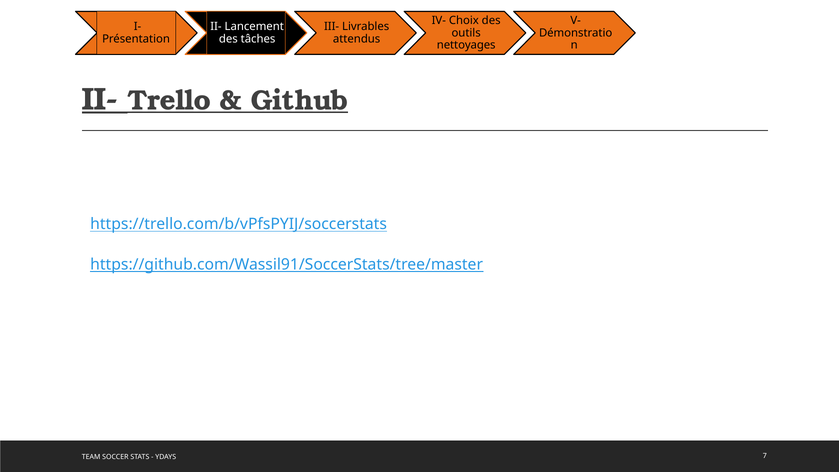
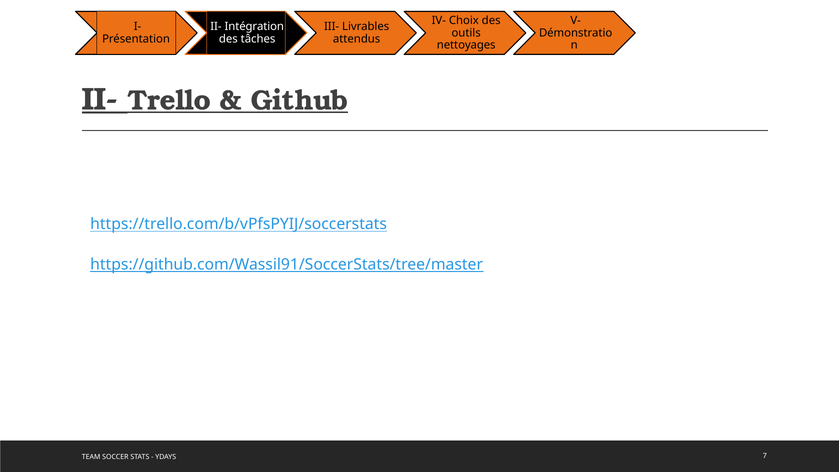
Lancement: Lancement -> Intégration (254, 27)
